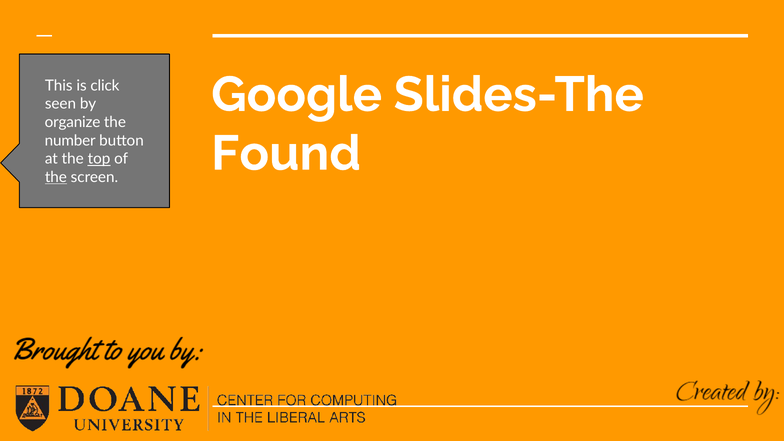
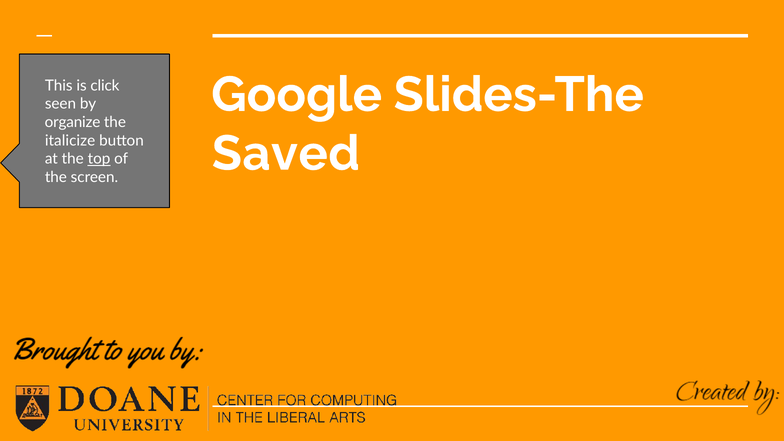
Found: Found -> Saved (286, 154)
number: number -> italicize (70, 141)
the underline: present -> none (56, 177)
